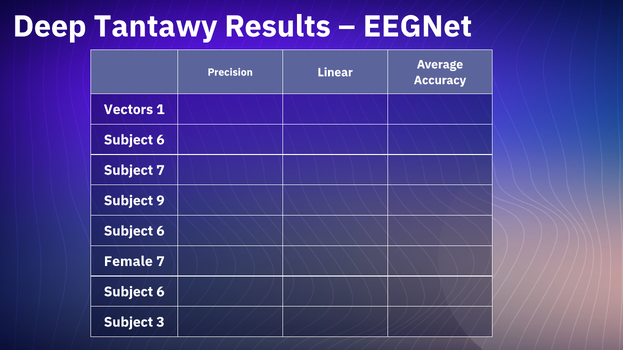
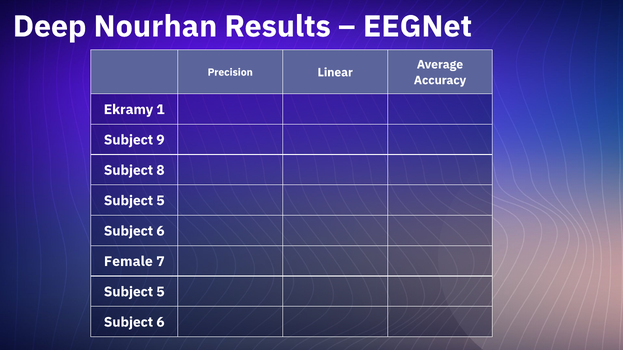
Tantawy: Tantawy -> Nourhan (155, 27)
Vectors: Vectors -> Ekramy (128, 110)
6: 6 -> 9 (160, 140)
Subject 7: 7 -> 8 (160, 170)
9: 9 -> 5 (160, 201)
6: 6 -> 5 (160, 292)
3: 3 -> 6 (160, 323)
